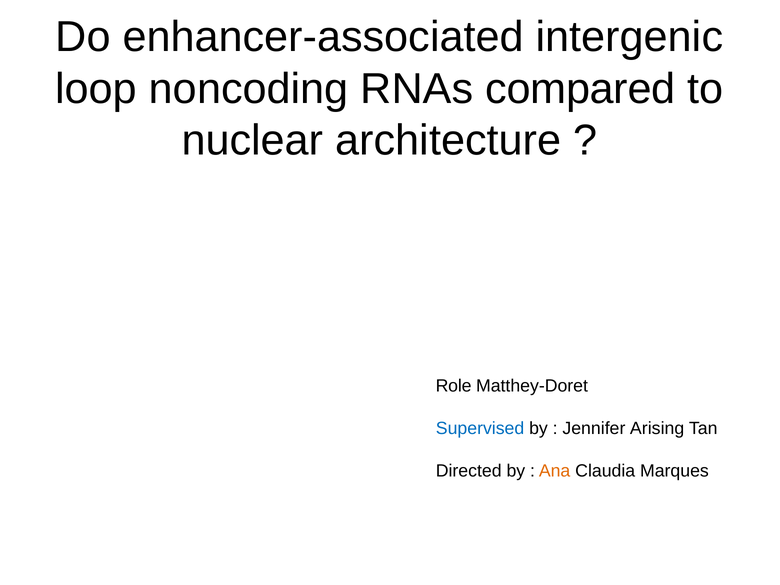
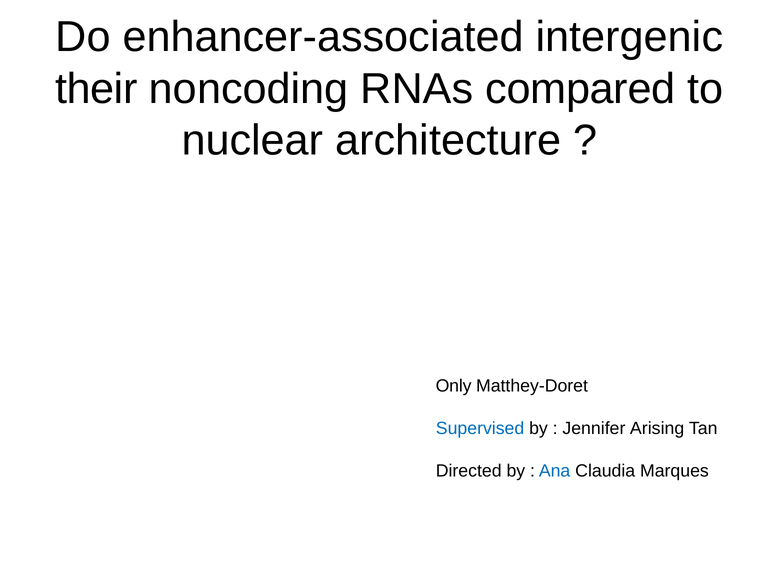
loop: loop -> their (96, 89)
Role: Role -> Only (454, 386)
Ana colour: orange -> blue (555, 471)
